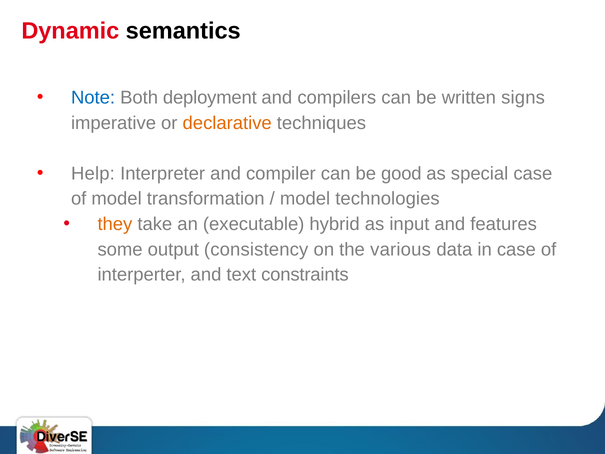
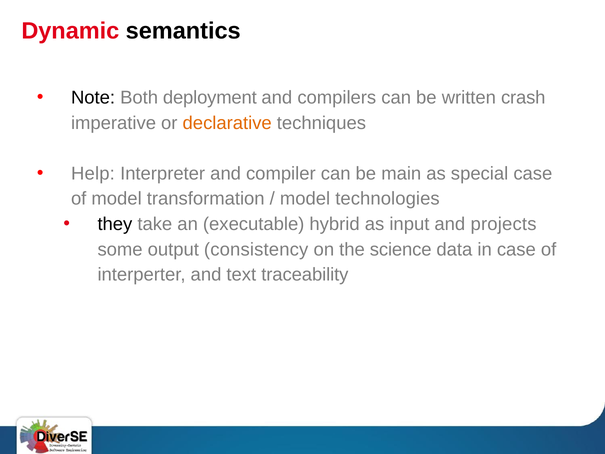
Note colour: blue -> black (93, 98)
signs: signs -> crash (523, 98)
good: good -> main (401, 173)
they colour: orange -> black (115, 224)
features: features -> projects (504, 224)
various: various -> science (401, 249)
constraints: constraints -> traceability (305, 275)
